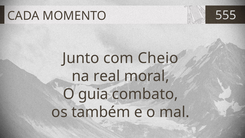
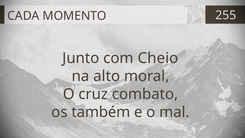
555: 555 -> 255 (226, 15)
real: real -> alto (107, 76)
guia: guia -> cruz (93, 94)
